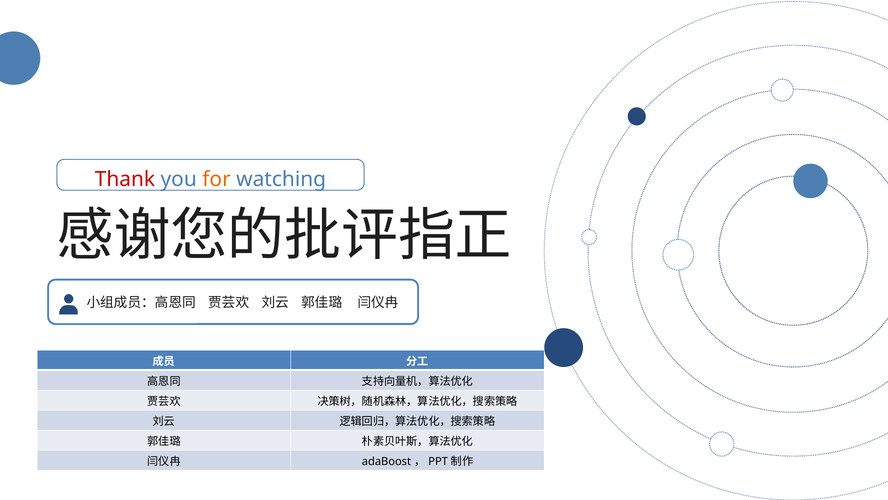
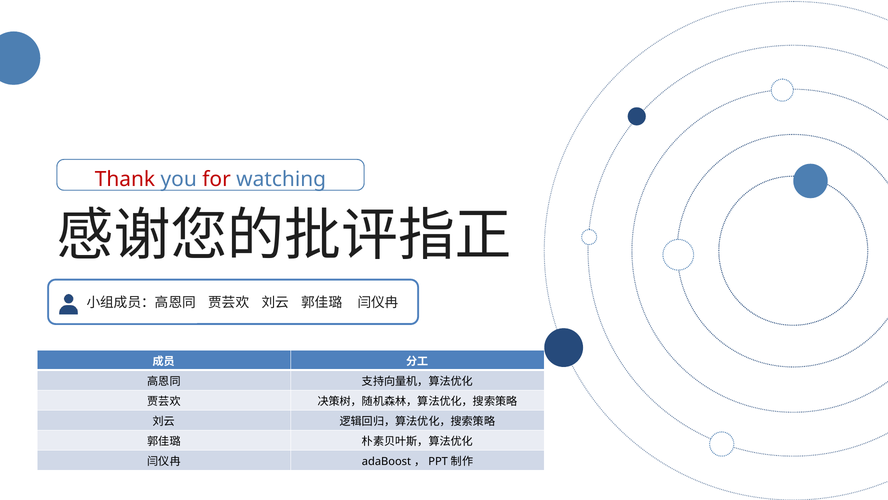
for colour: orange -> red (217, 179)
